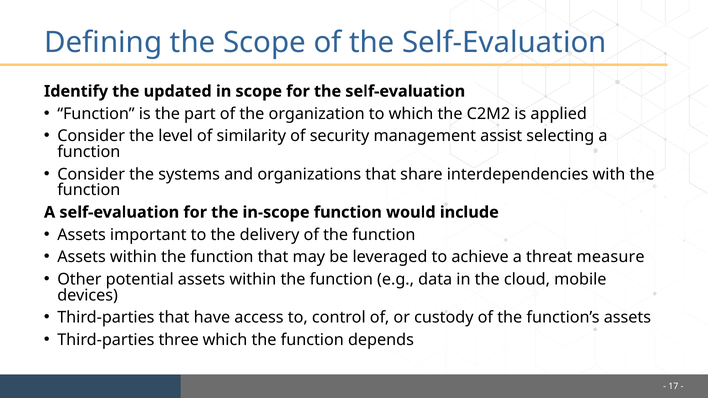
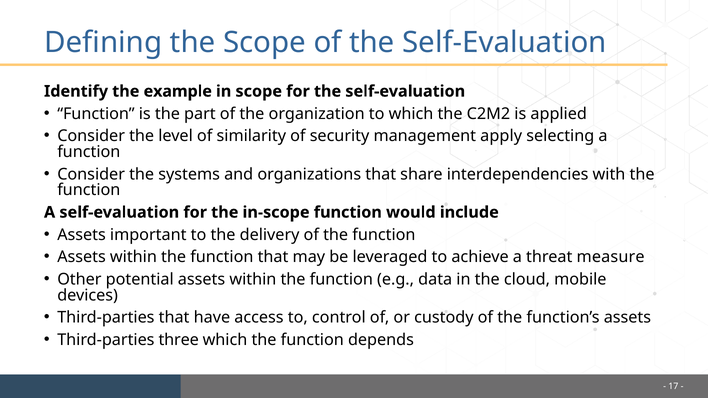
updated: updated -> example (178, 91)
assist: assist -> apply (501, 136)
